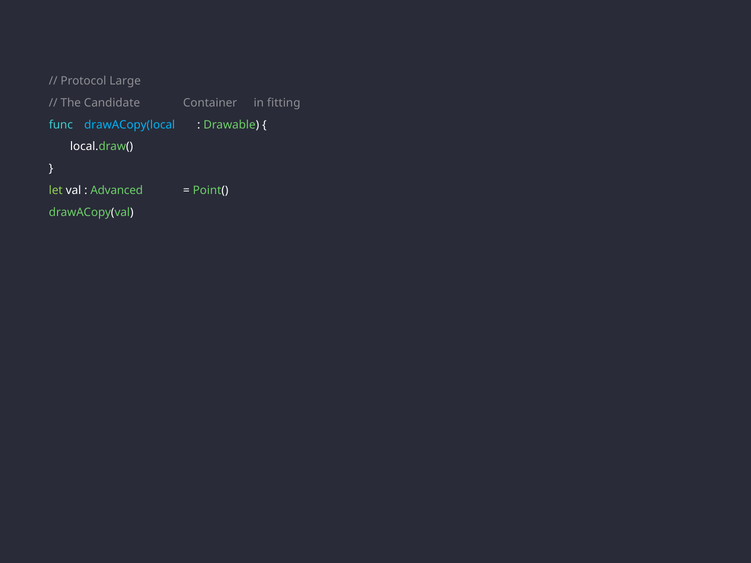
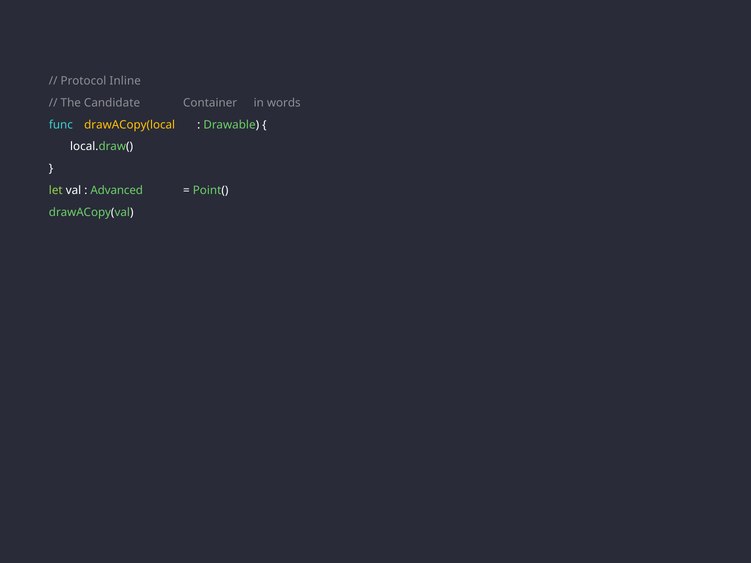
Large: Large -> Inline (125, 81)
fitting: fitting -> words (284, 103)
drawACopy(local colour: light blue -> yellow (130, 125)
